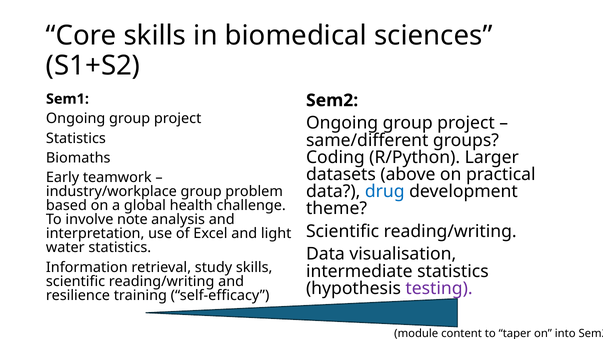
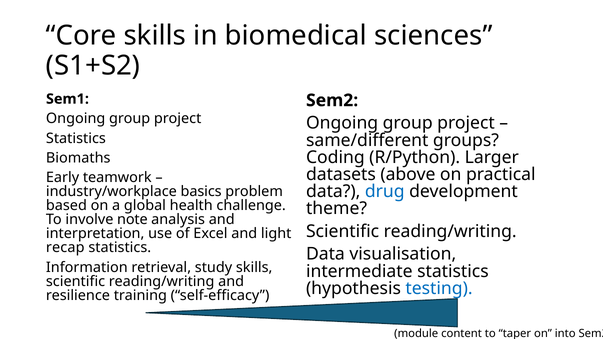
industry/workplace group: group -> basics (201, 192)
water: water -> recap (65, 248)
testing colour: purple -> blue (439, 288)
